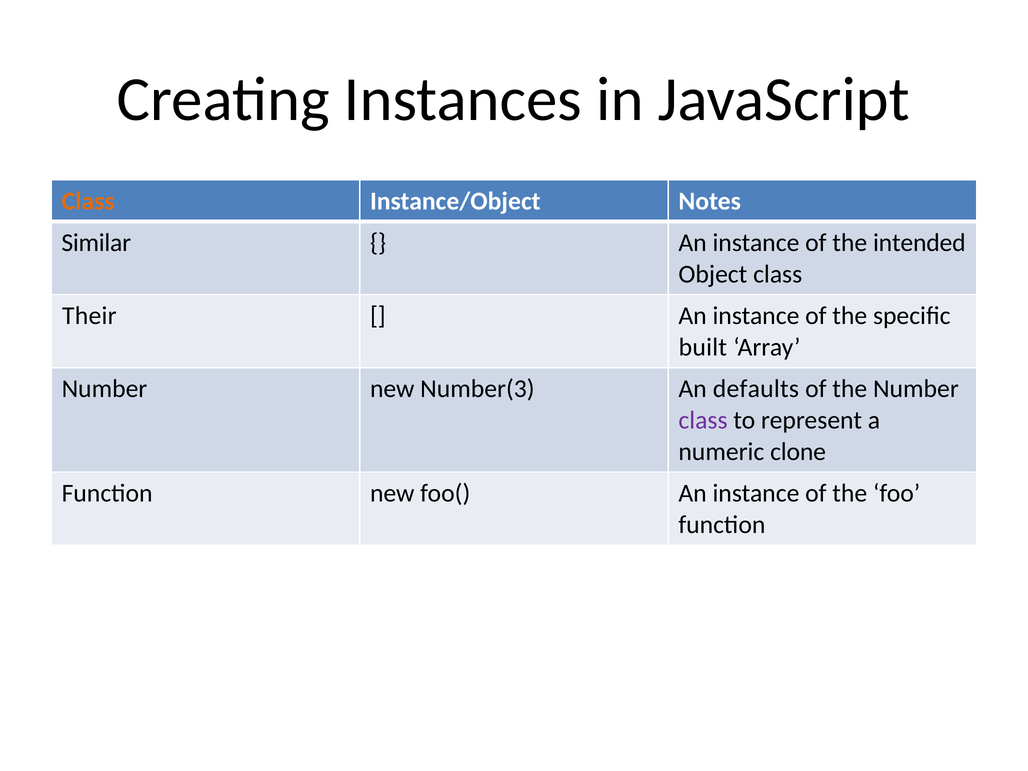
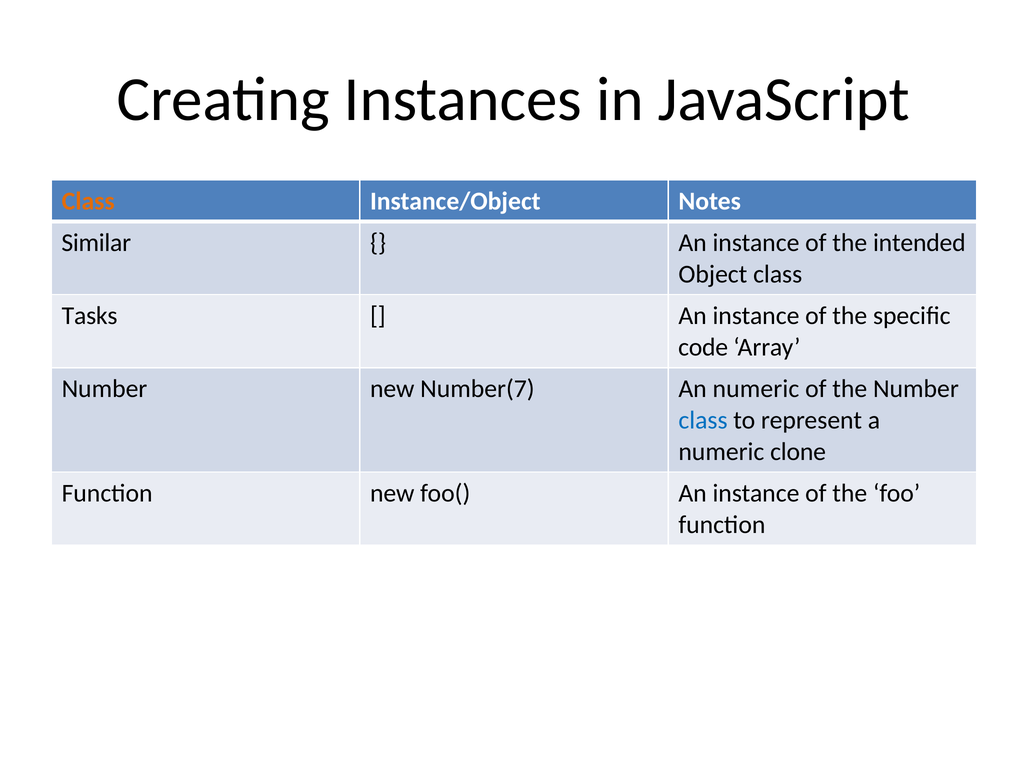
Their: Their -> Tasks (90, 316)
built: built -> code (703, 347)
Number(3: Number(3 -> Number(7 (477, 389)
An defaults: defaults -> numeric (756, 389)
class colour: purple -> blue (703, 420)
